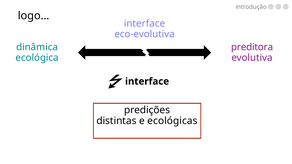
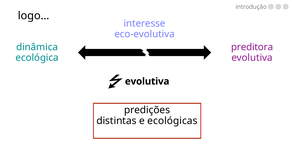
interface: interface -> interesse (145, 24)
interface: interface -> evolutiva (147, 81)
